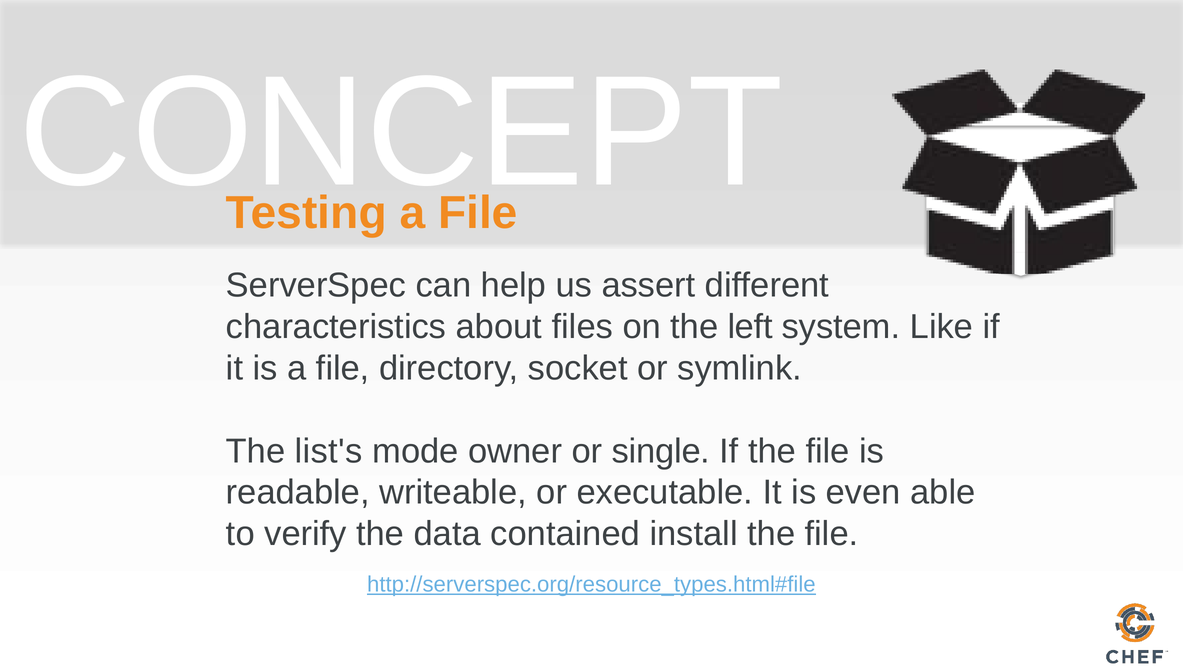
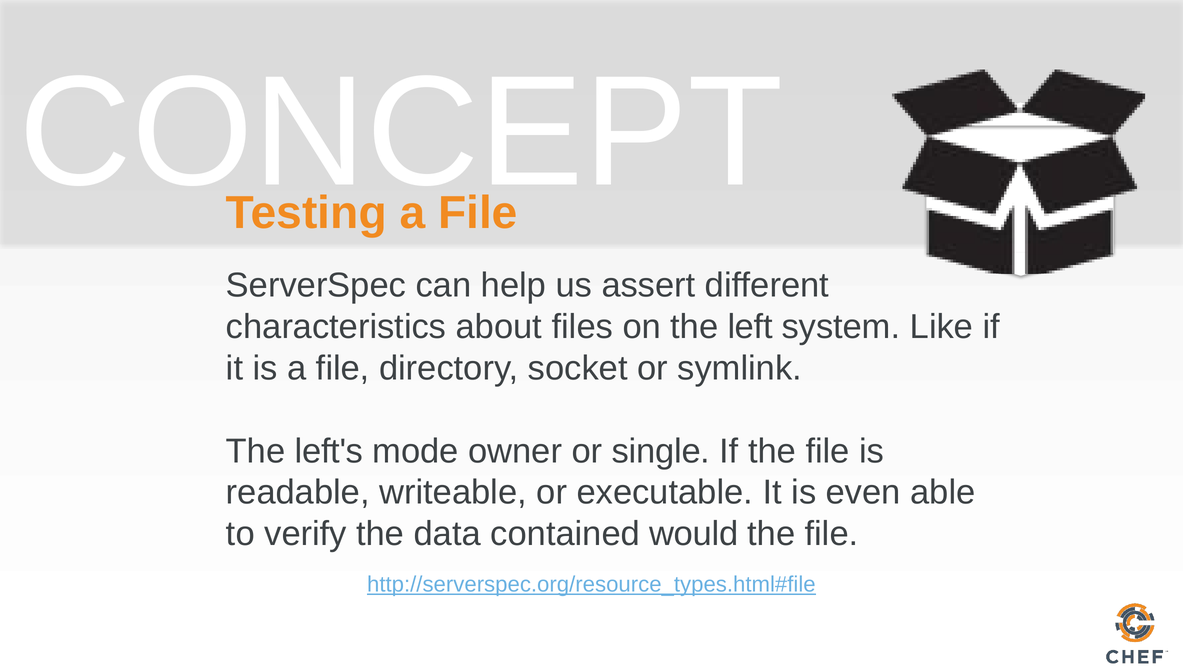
list's: list's -> left's (329, 451)
install: install -> would (694, 534)
